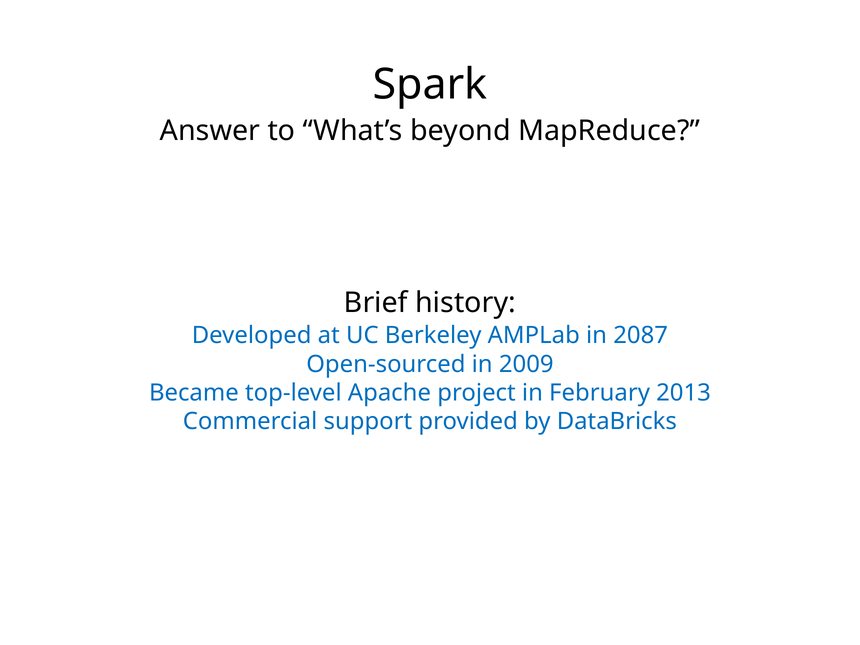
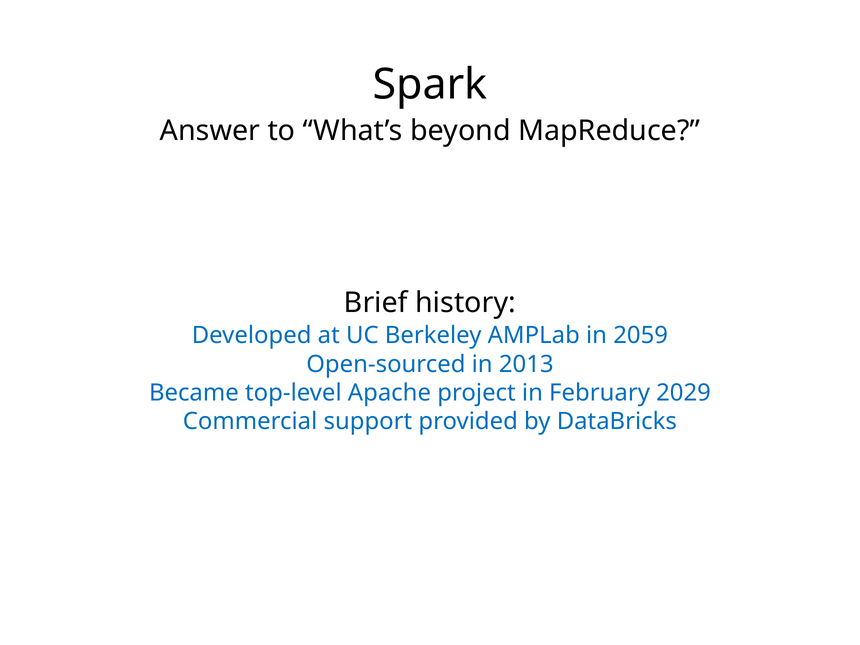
2087: 2087 -> 2059 (641, 336)
2009: 2009 -> 2013 (526, 364)
2013: 2013 -> 2029 (684, 393)
